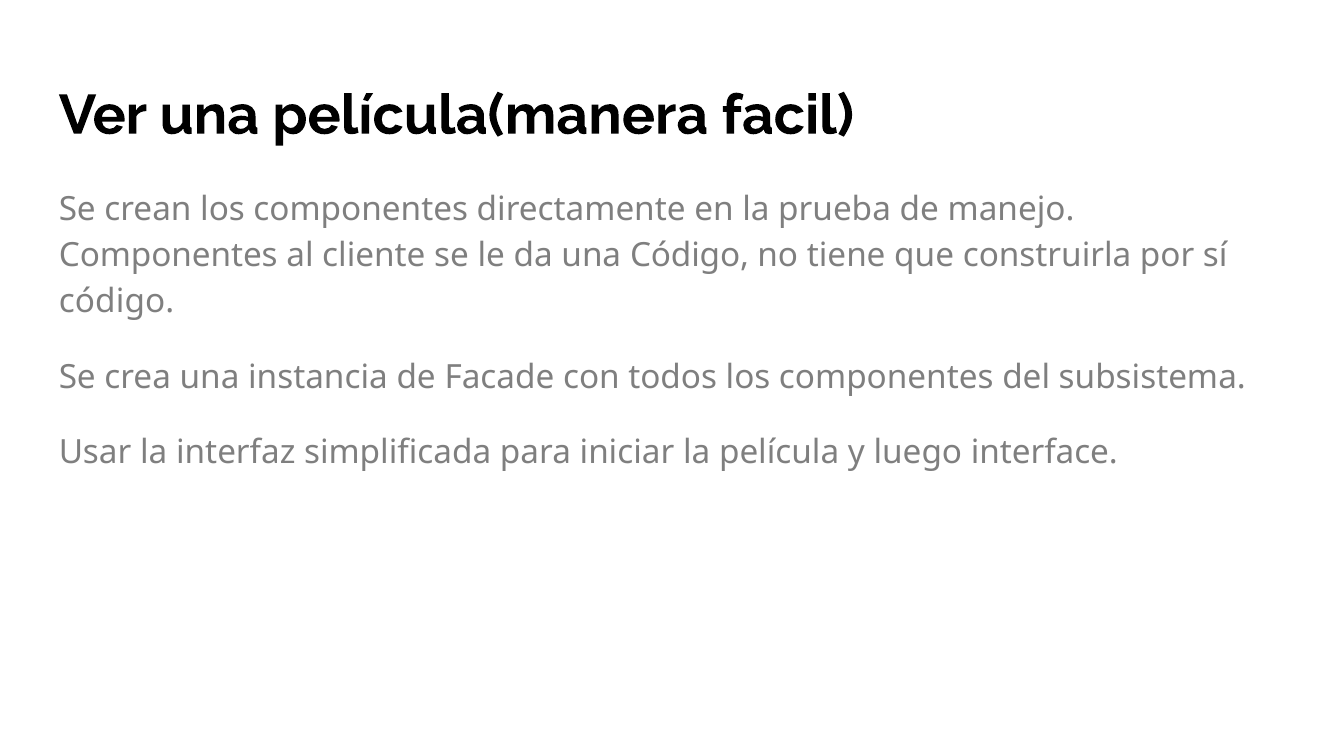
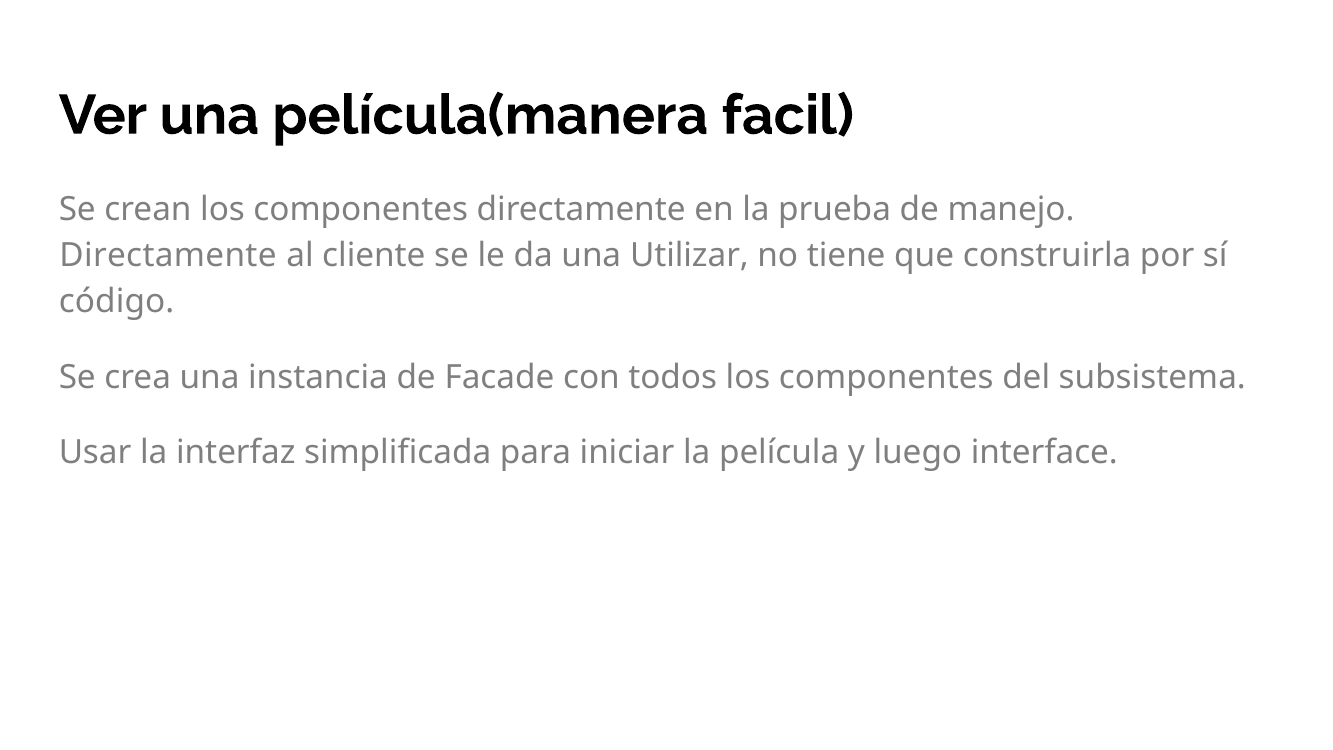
Componentes: Componentes -> Directamente (168, 256)
una Código: Código -> Utilizar (689, 256)
